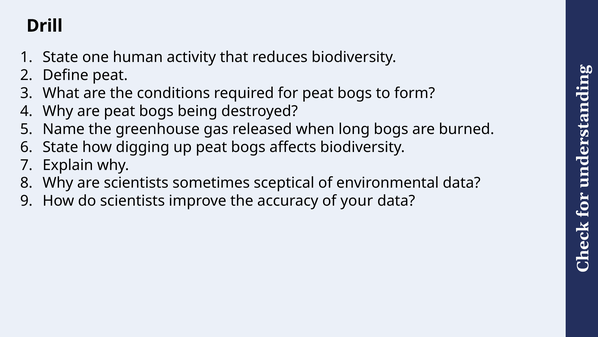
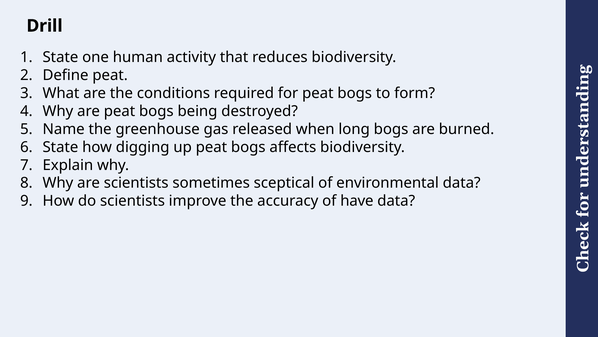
your: your -> have (357, 201)
